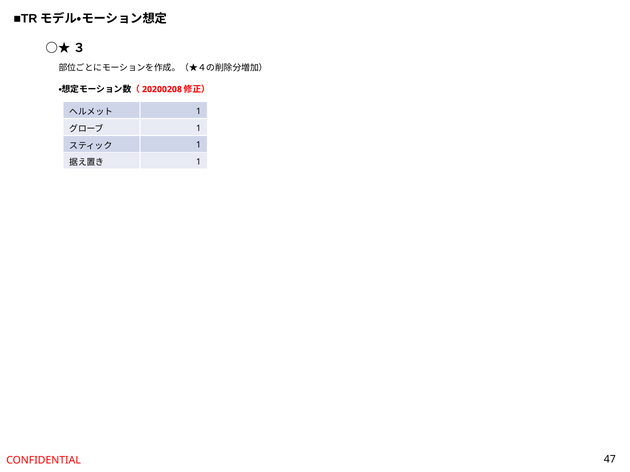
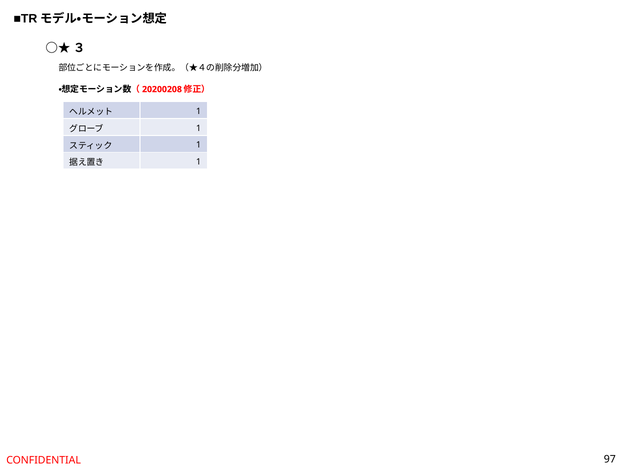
47: 47 -> 97 (610, 460)
